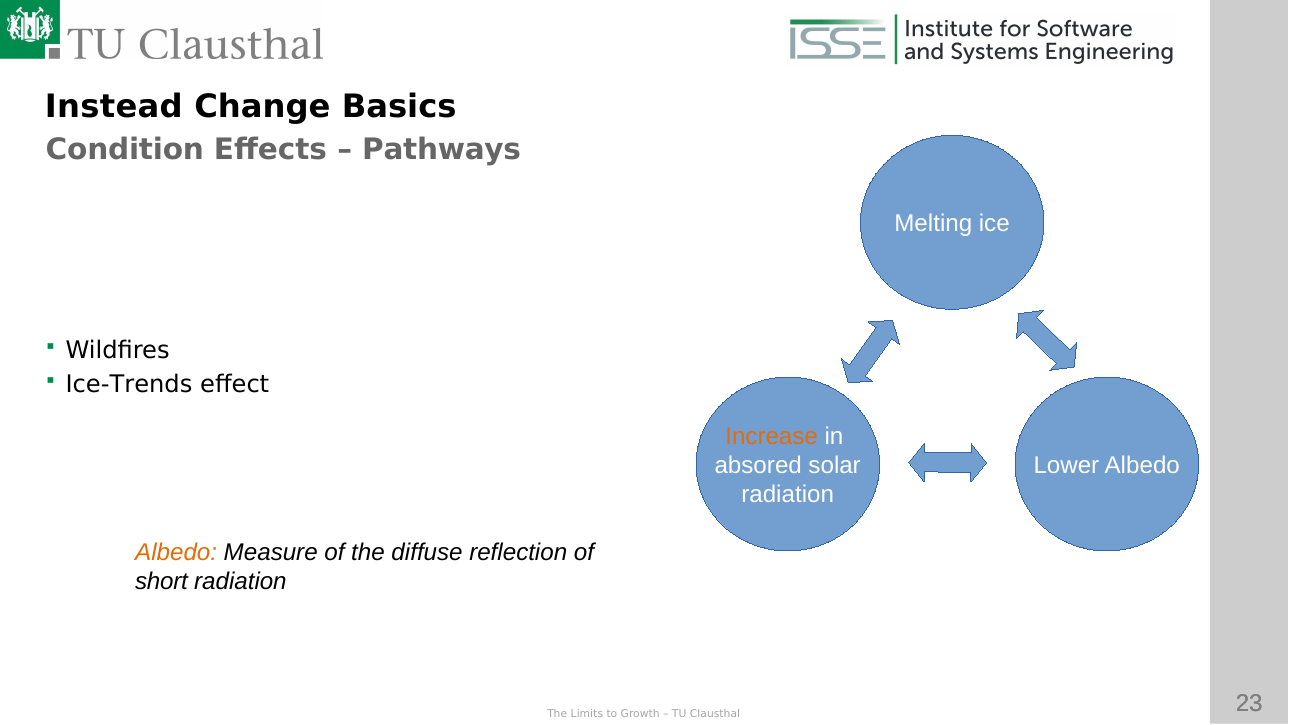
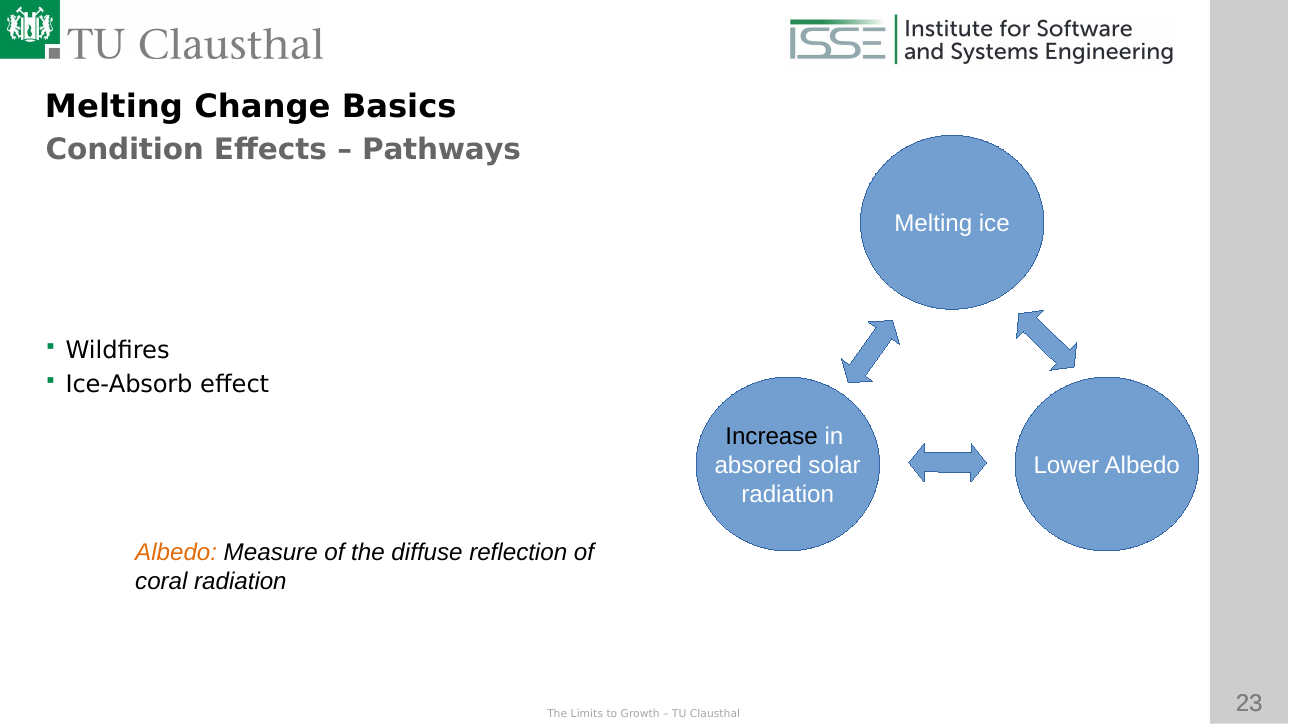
Instead: Instead -> Melting (114, 107)
Ice-Trends: Ice-Trends -> Ice-Absorb (129, 385)
Increase colour: orange -> black (772, 437)
short: short -> coral (161, 582)
